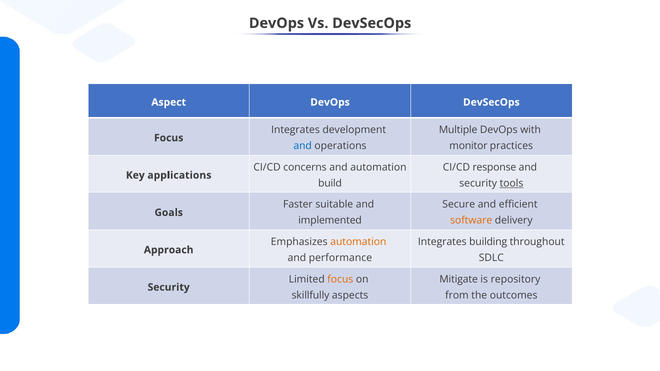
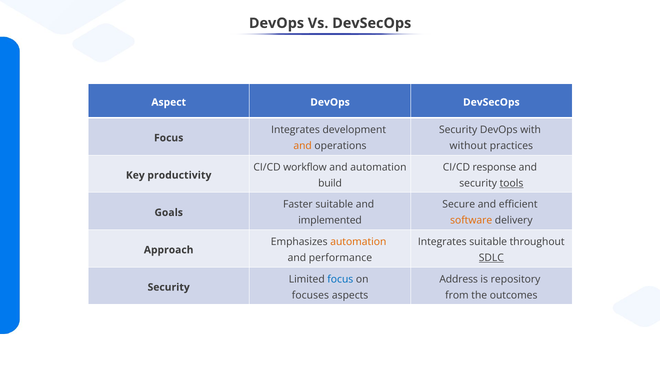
Multiple: Multiple -> Security (458, 130)
and colour: blue -> orange (303, 146)
monitor: monitor -> without (468, 146)
concerns: concerns -> workflow (305, 167)
applications: applications -> productivity (179, 175)
Integrates building: building -> suitable (488, 242)
SDLC underline: none -> present (491, 258)
focus colour: orange -> blue (340, 279)
Mitigate: Mitigate -> Address (459, 279)
skillfully: skillfully -> focuses (310, 295)
